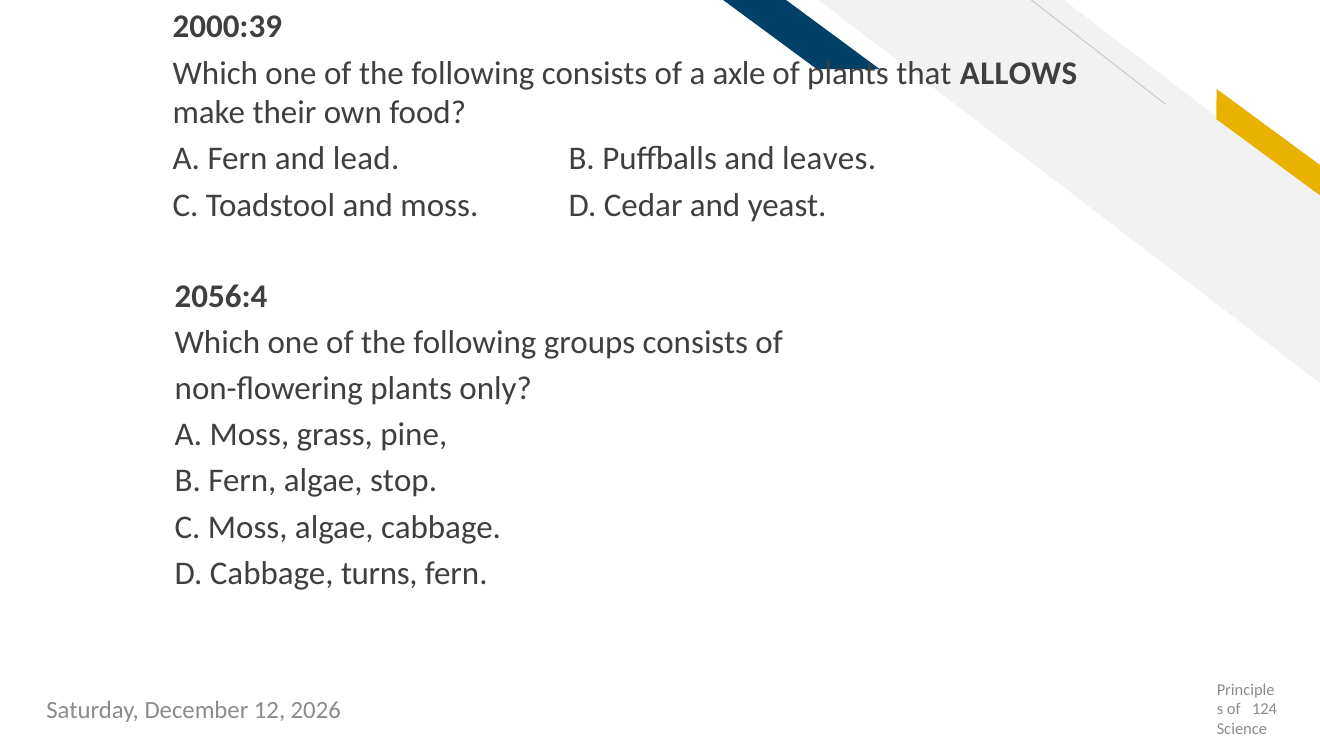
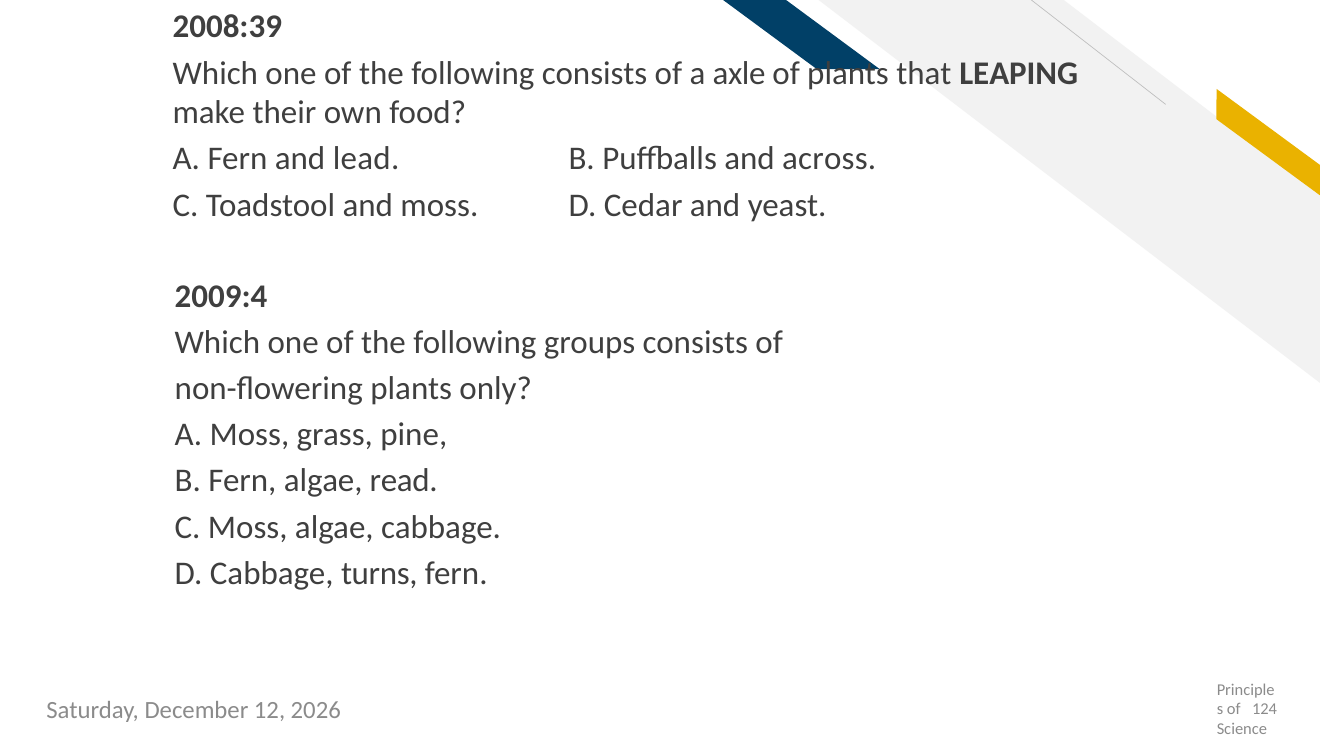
2000:39: 2000:39 -> 2008:39 (227, 27)
ALLOWS: ALLOWS -> LEAPING (1019, 73)
leaves: leaves -> across (829, 159)
2056:4: 2056:4 -> 2009:4 (221, 296)
stop: stop -> read (404, 481)
